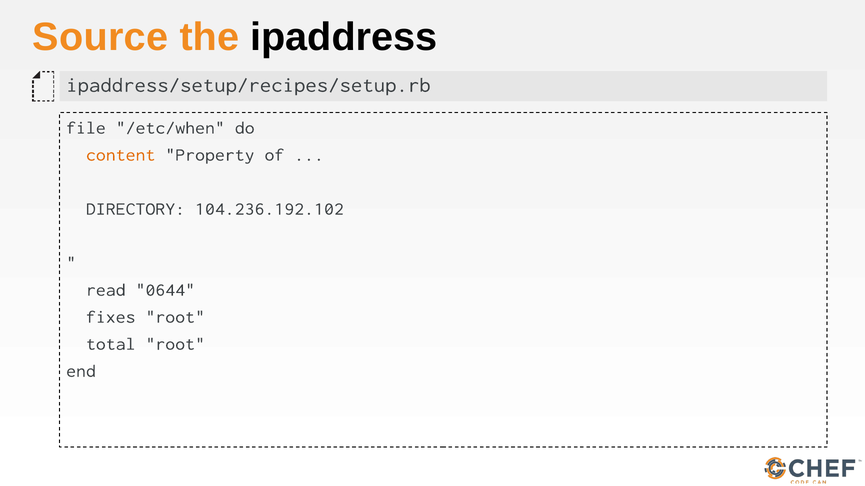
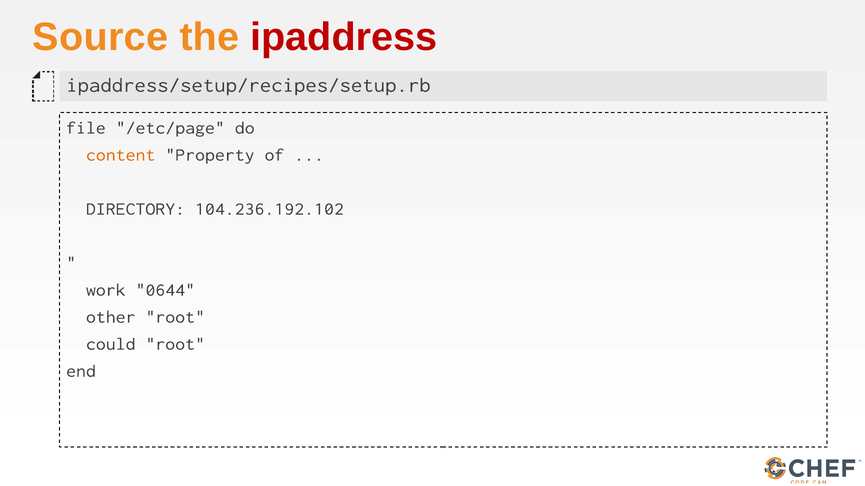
ipaddress colour: black -> red (344, 37)
/etc/when: /etc/when -> /etc/page (170, 128)
read: read -> work (106, 290)
fixes: fixes -> other (111, 317)
total: total -> could (111, 344)
